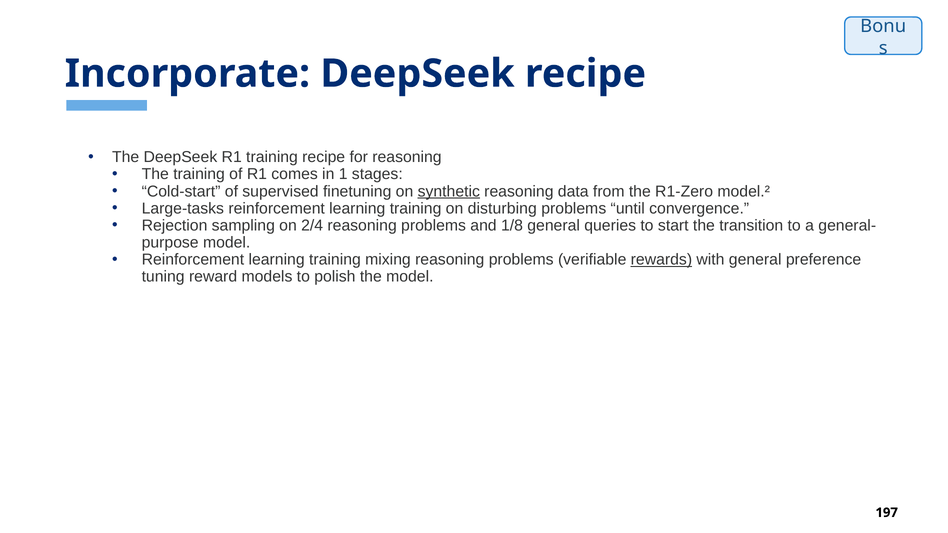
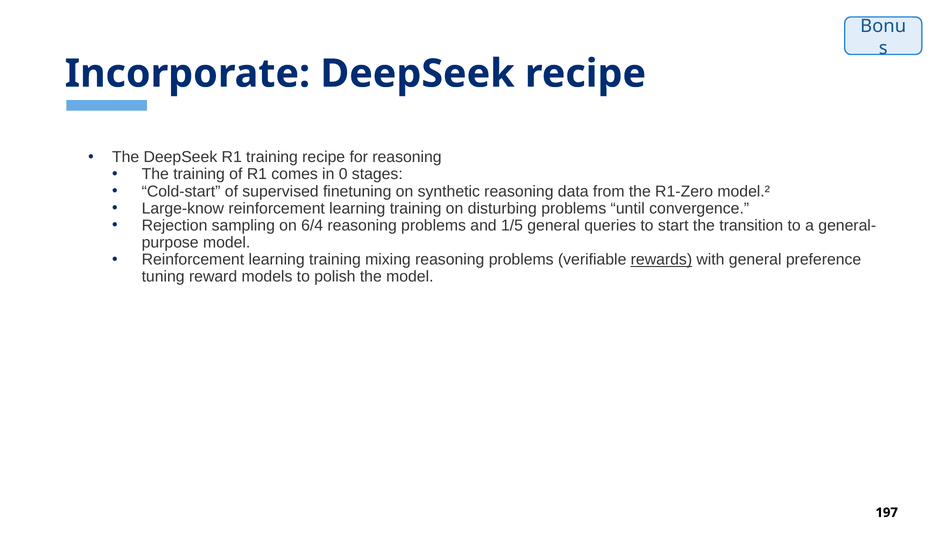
1: 1 -> 0 (343, 174)
synthetic underline: present -> none (449, 191)
Large-tasks: Large-tasks -> Large-know (183, 208)
2/4: 2/4 -> 6/4 (312, 226)
1/8: 1/8 -> 1/5 (512, 226)
